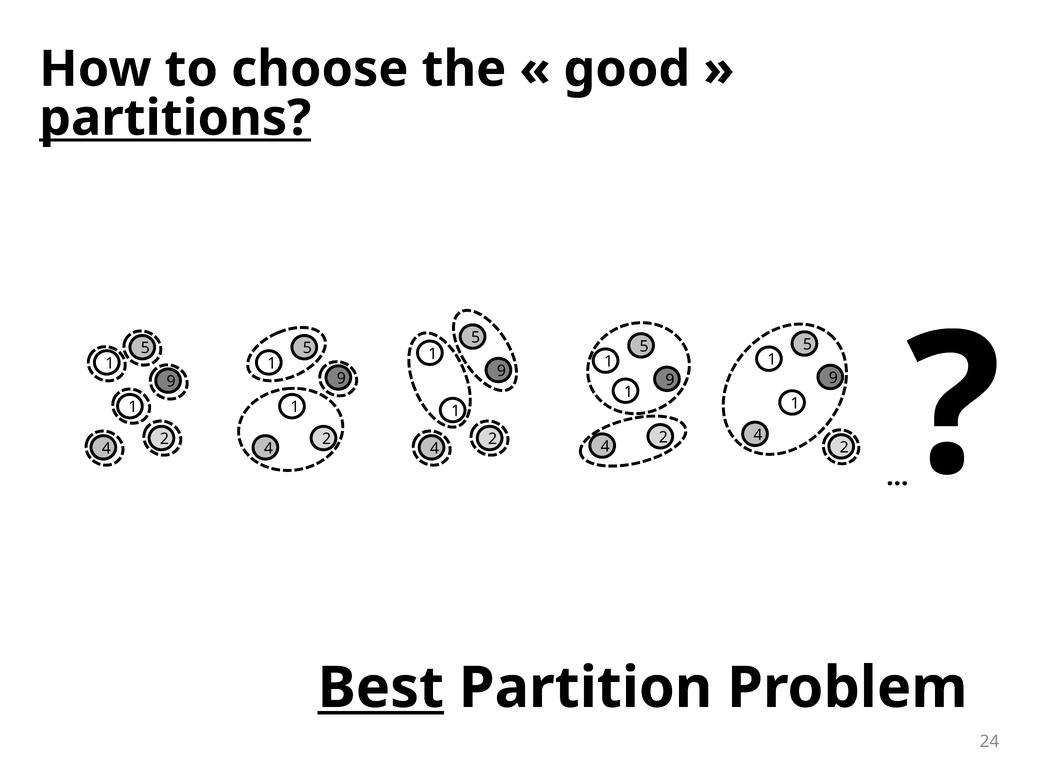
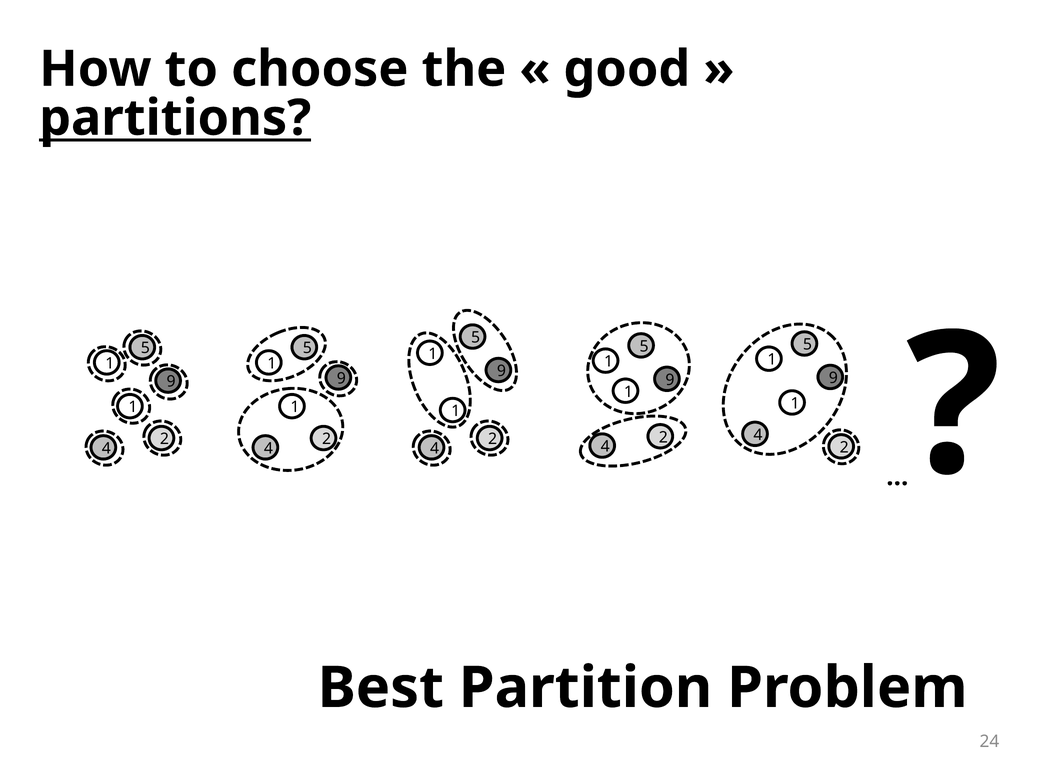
Best underline: present -> none (381, 688)
